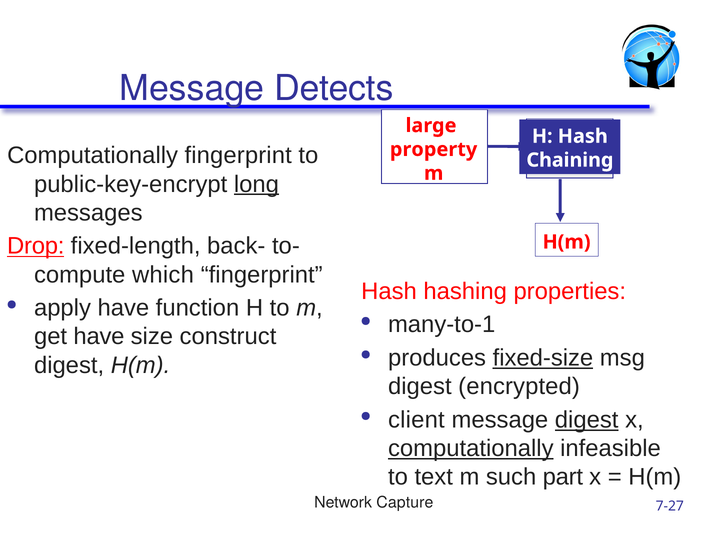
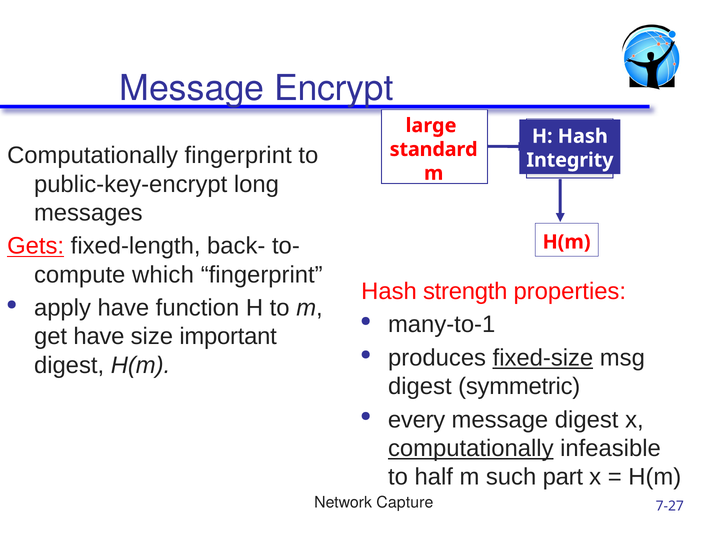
Detects: Detects -> Encrypt (334, 88)
property: property -> standard (434, 150)
Chaining: Chaining -> Integrity (570, 160)
long underline: present -> none (256, 184)
Drop: Drop -> Gets (36, 246)
hashing: hashing -> strength (465, 291)
construct: construct -> important (228, 337)
encrypted: encrypted -> symmetric (519, 387)
client: client -> every (417, 420)
digest underline: present -> none (587, 420)
text: text -> half (434, 477)
